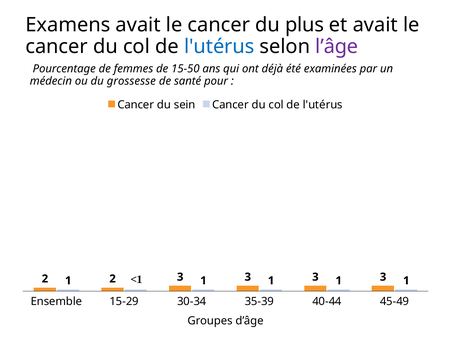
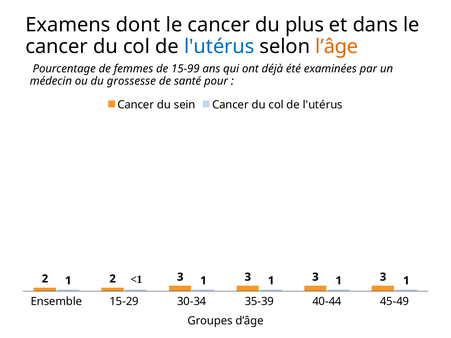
Examens avait: avait -> dont (138, 25)
et avait: avait -> dans (375, 25)
l’âge colour: purple -> orange (337, 47)
15-50: 15-50 -> 15-99 (185, 69)
